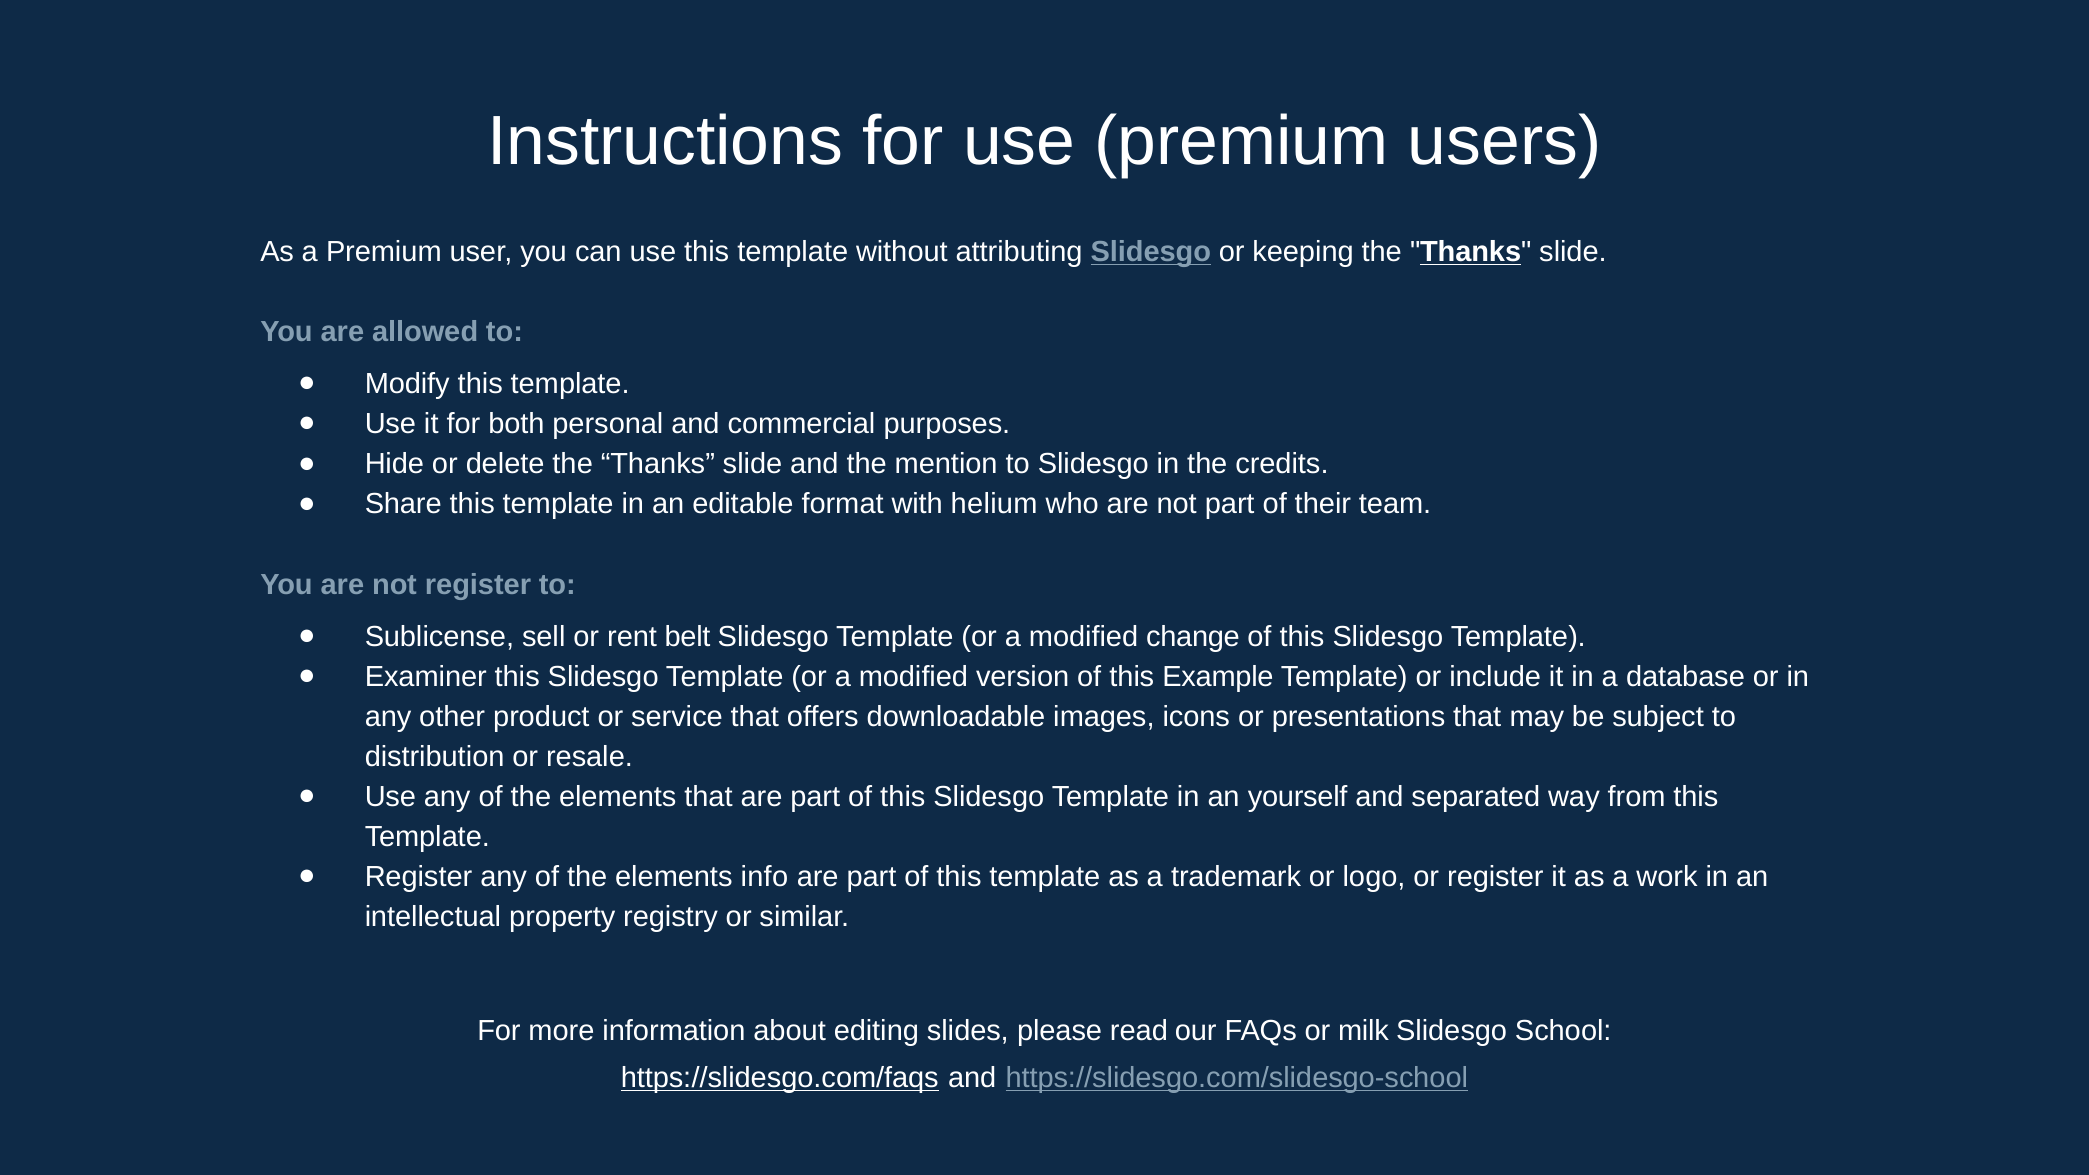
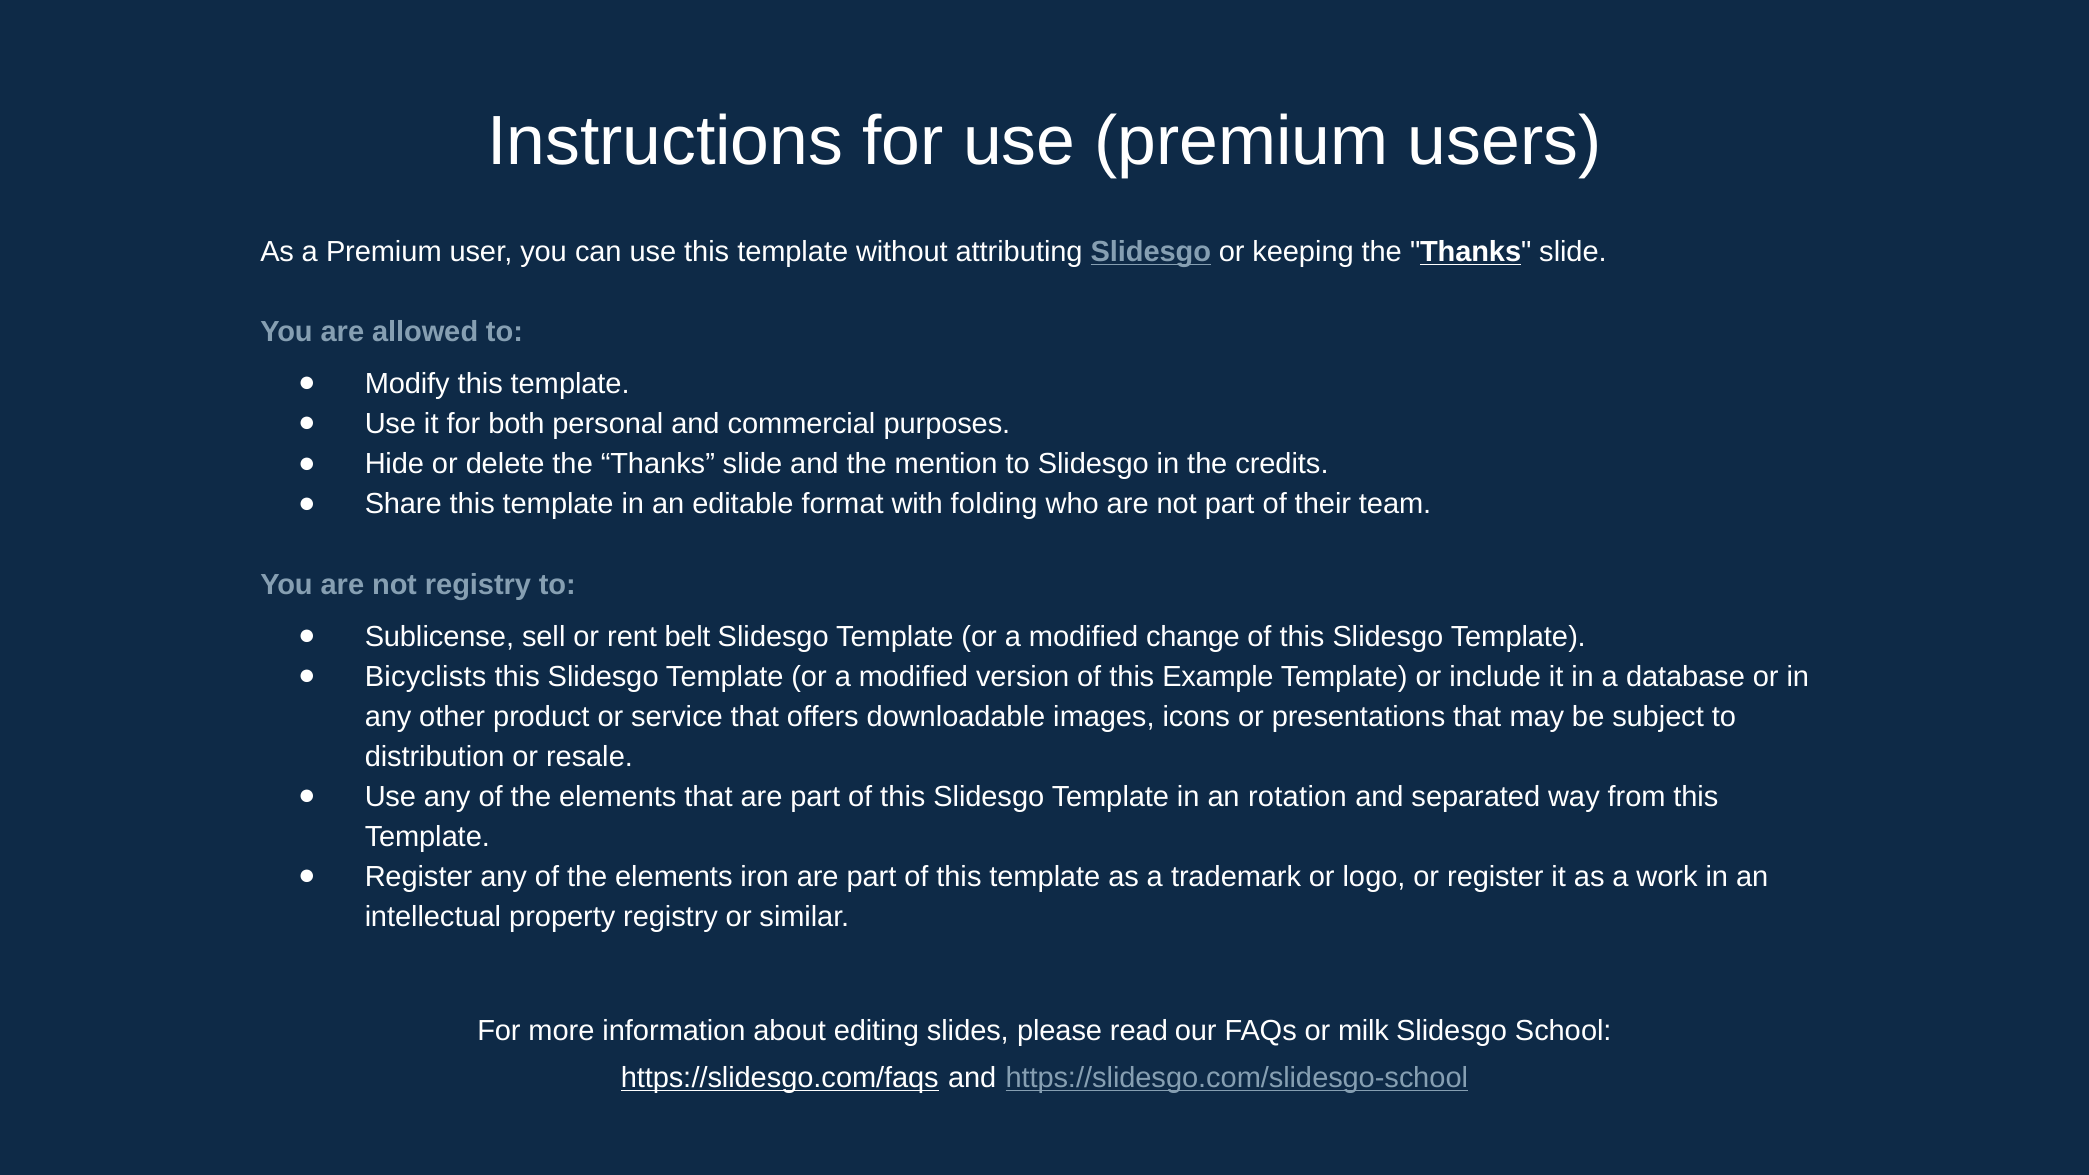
helium: helium -> folding (994, 504)
not register: register -> registry (478, 585)
Examiner: Examiner -> Bicyclists (426, 677)
yourself: yourself -> rotation (1297, 797)
info: info -> iron (765, 877)
